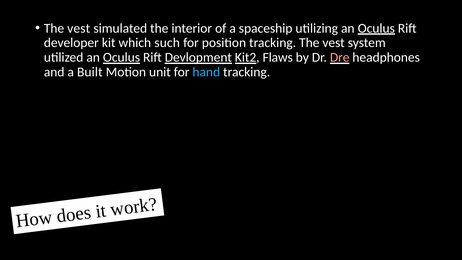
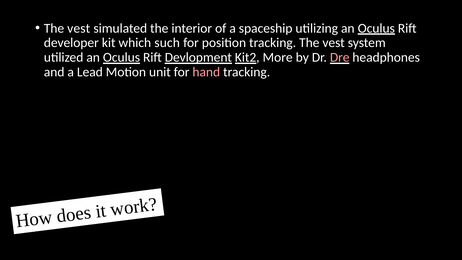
Flaws: Flaws -> More (278, 57)
Built: Built -> Lead (90, 72)
hand colour: light blue -> pink (206, 72)
